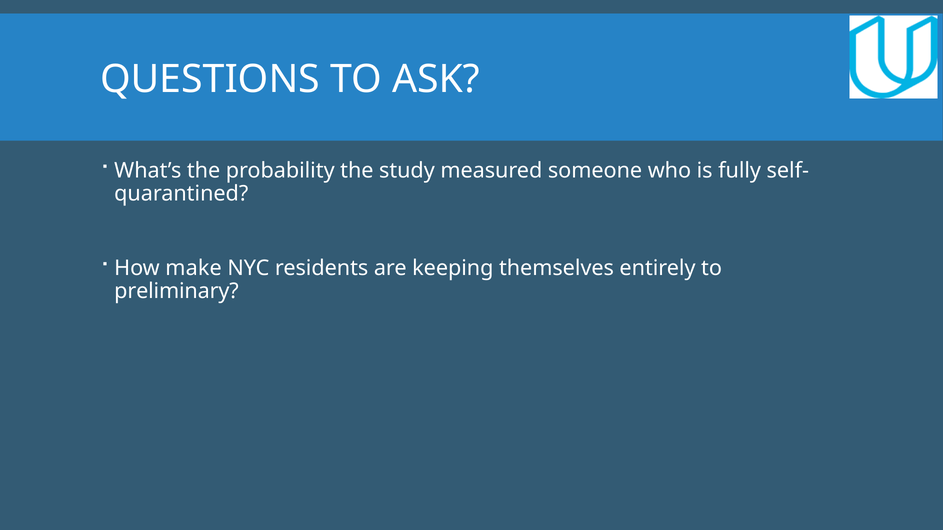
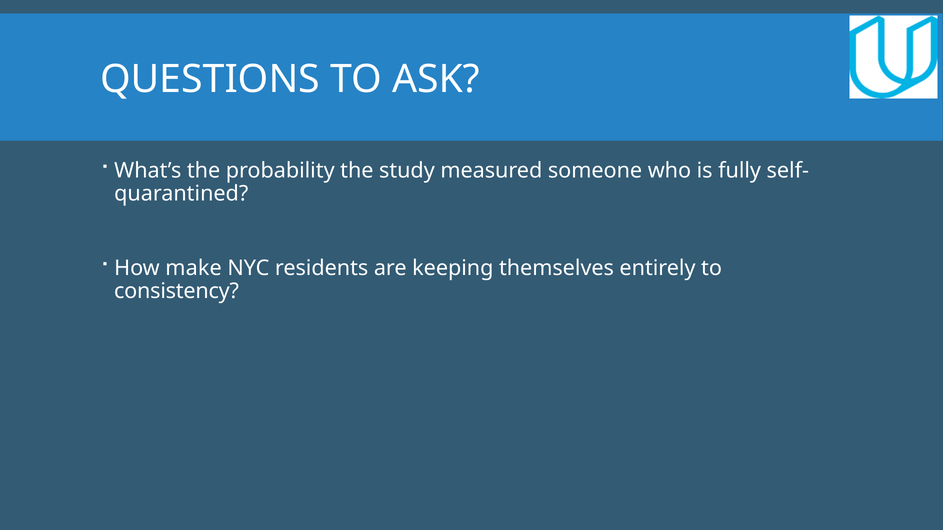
preliminary: preliminary -> consistency (176, 291)
